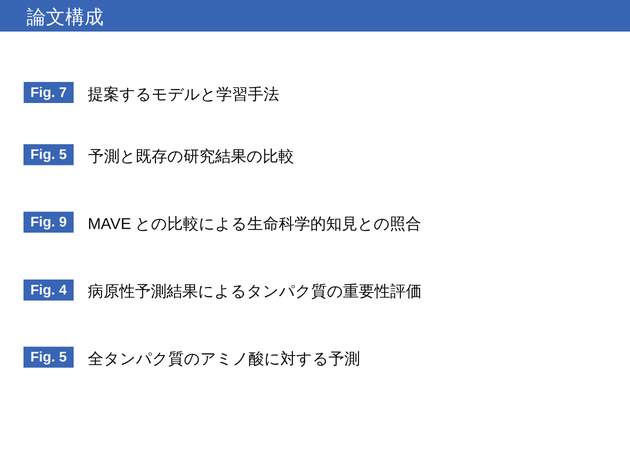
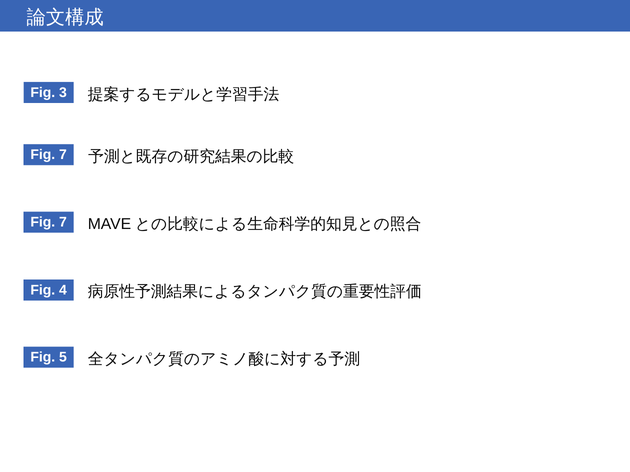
7: 7 -> 3 (63, 93)
5: 5 -> 7 (63, 155)
9: 9 -> 7 (63, 222)
